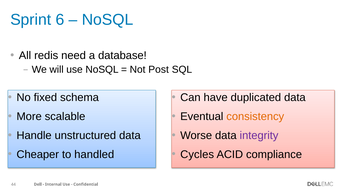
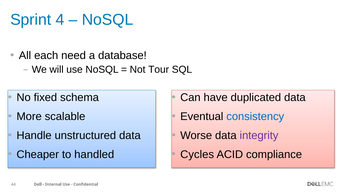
6: 6 -> 4 (60, 20)
redis: redis -> each (46, 55)
Post: Post -> Tour (159, 69)
consistency colour: orange -> blue (255, 116)
